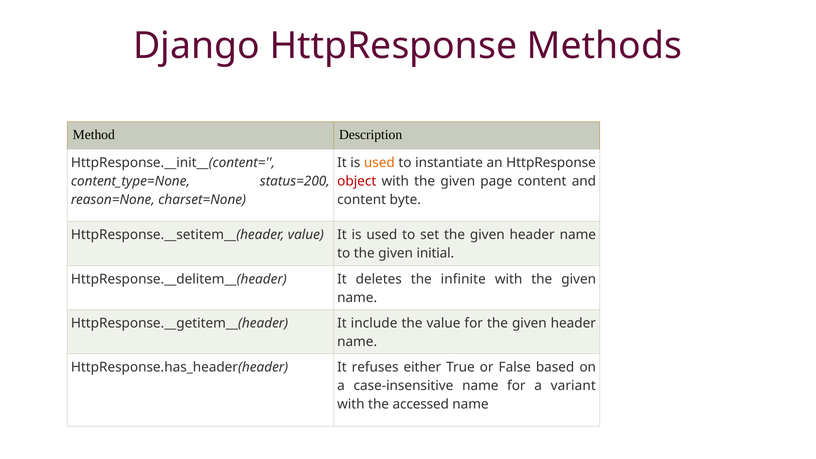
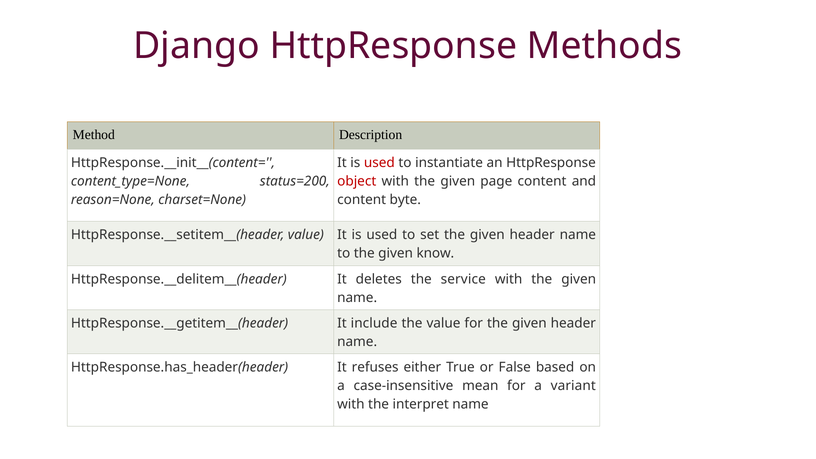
used colour: orange -> red (379, 163)
initial: initial -> know (435, 253)
infinite: infinite -> service (463, 279)
case-insensitive name: name -> mean (480, 386)
accessed: accessed -> interpret (421, 404)
